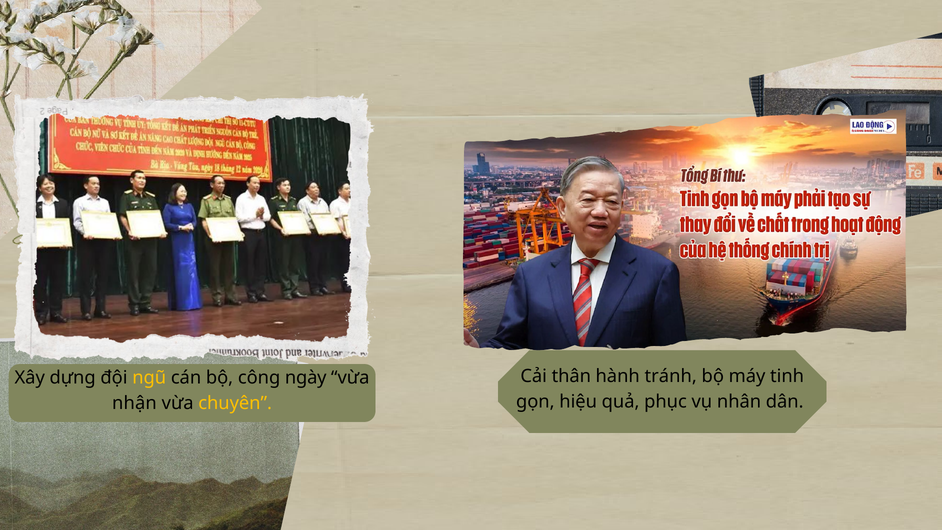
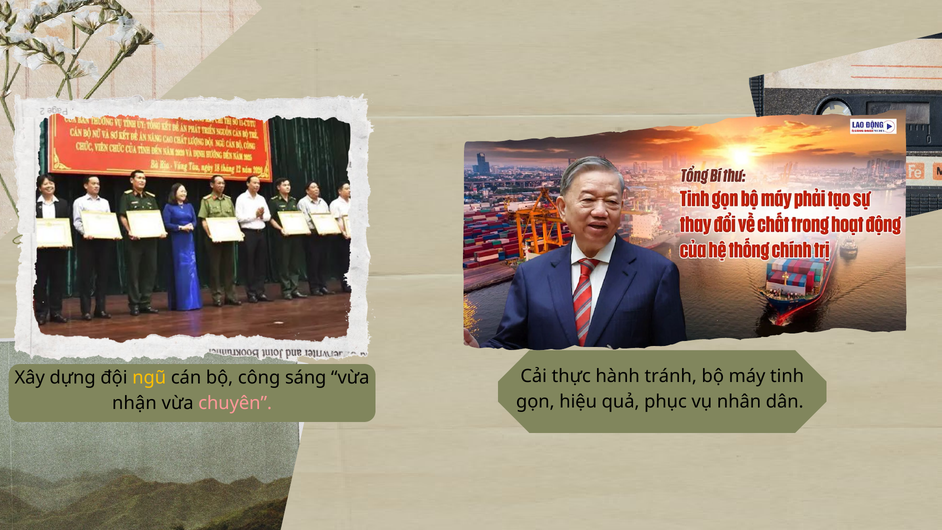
thân: thân -> thực (571, 376)
ngày: ngày -> sáng (306, 378)
chuyên colour: yellow -> pink (235, 403)
